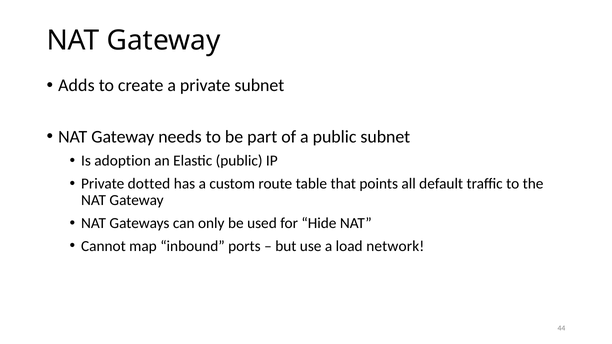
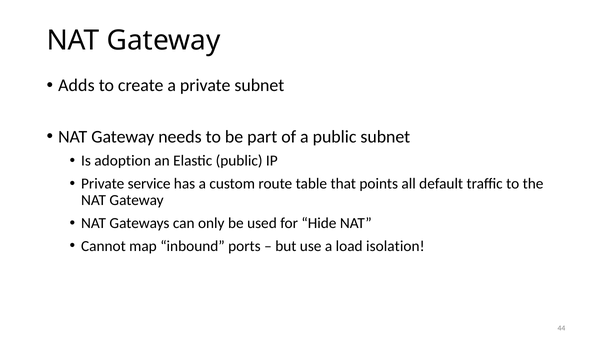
dotted: dotted -> service (149, 184)
network: network -> isolation (395, 246)
